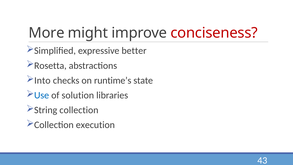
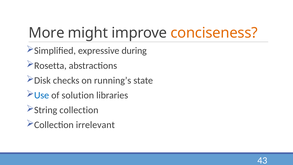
conciseness colour: red -> orange (214, 33)
better: better -> during (134, 51)
Into: Into -> Disk (42, 80)
runtime’s: runtime’s -> running’s (113, 80)
execution: execution -> irrelevant (95, 125)
